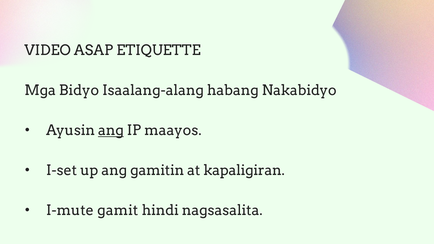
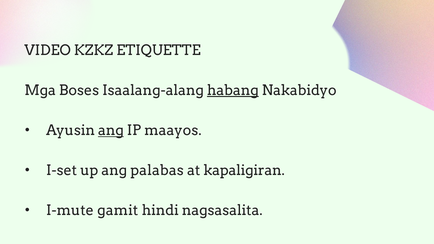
ASAP: ASAP -> KZKZ (94, 50)
Bidyo: Bidyo -> Boses (79, 90)
habang underline: none -> present (233, 90)
ang gamitin: gamitin -> palabas (157, 171)
